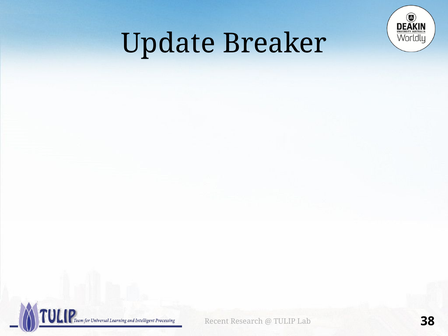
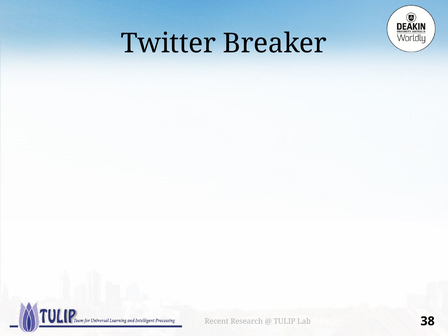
Update: Update -> Twitter (168, 43)
